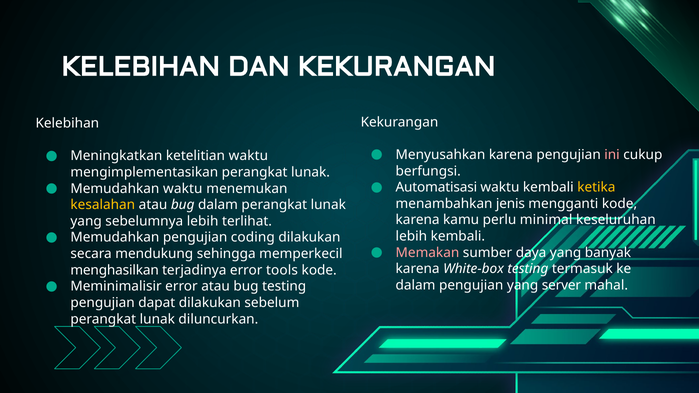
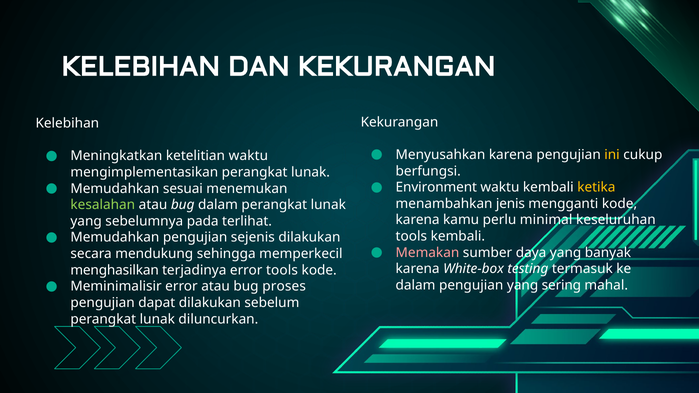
ini colour: pink -> yellow (612, 155)
Automatisasi: Automatisasi -> Environment (436, 187)
Memudahkan waktu: waktu -> sesuai (183, 189)
kesalahan colour: yellow -> light green (103, 205)
sebelumnya lebih: lebih -> pada (203, 221)
coding: coding -> sejenis (253, 238)
lebih: lebih -> tools (411, 236)
bug testing: testing -> proses (284, 287)
server: server -> sering (561, 285)
